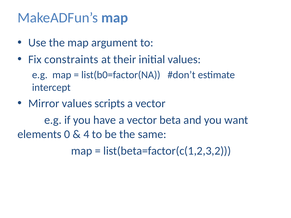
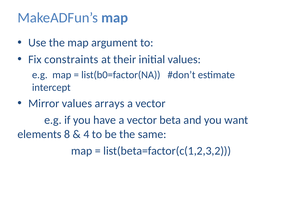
scripts: scripts -> arrays (110, 104)
0: 0 -> 8 (67, 134)
